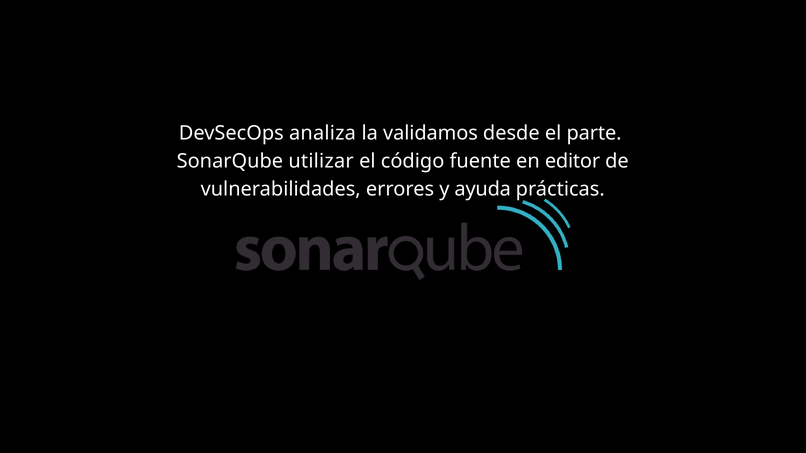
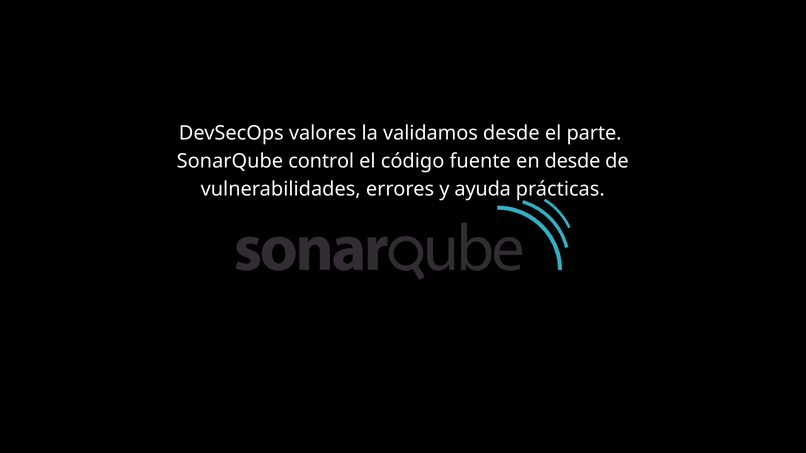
analiza: analiza -> valores (323, 133)
utilizar: utilizar -> control (321, 161)
en editor: editor -> desde (573, 161)
